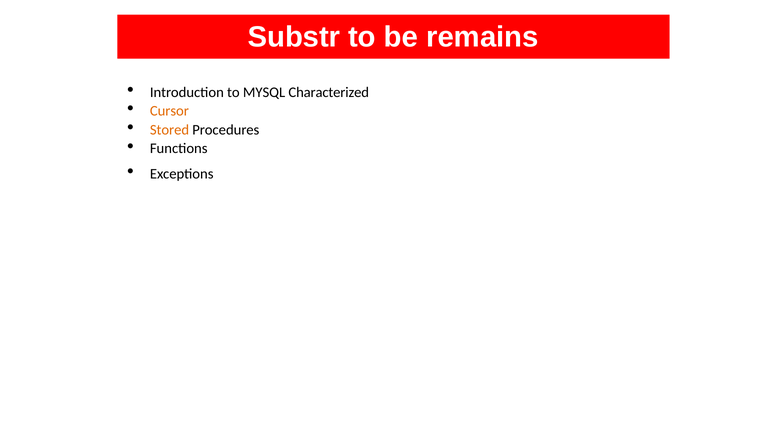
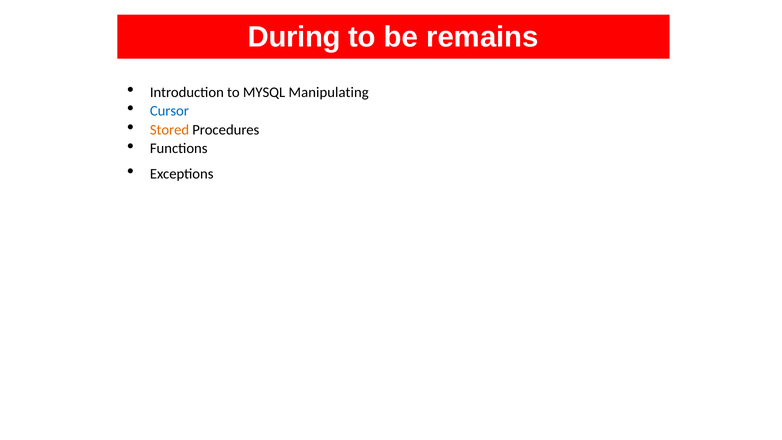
Substr: Substr -> During (294, 37)
Characterized: Characterized -> Manipulating (329, 92)
Cursor colour: orange -> blue (169, 111)
